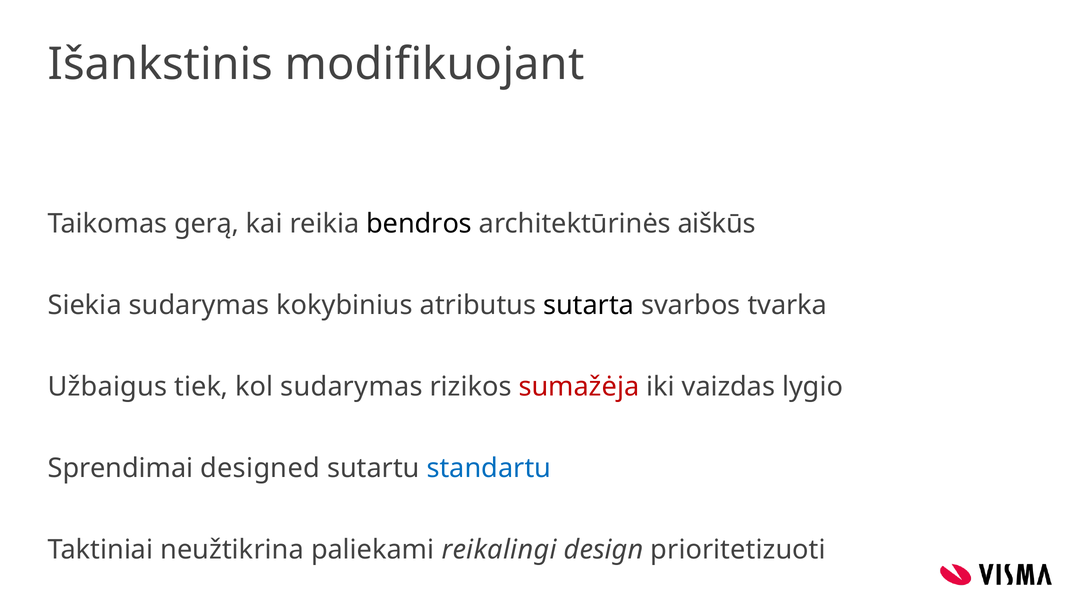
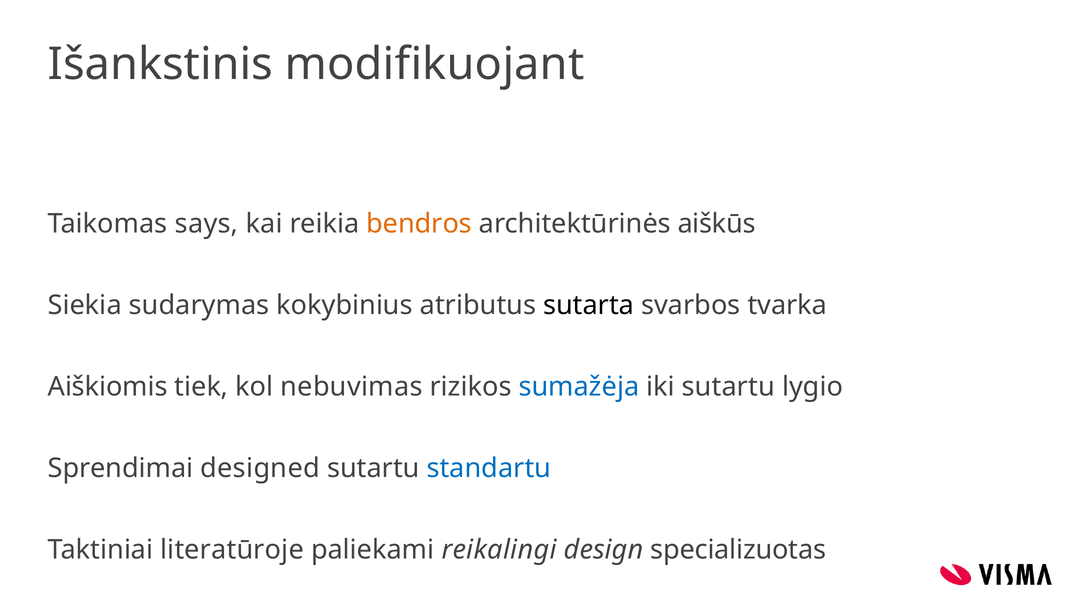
gerą: gerą -> says (207, 224)
bendros colour: black -> orange (419, 224)
Užbaigus: Užbaigus -> Aiškiomis (108, 387)
kol sudarymas: sudarymas -> nebuvimas (351, 387)
sumažėja colour: red -> blue (579, 387)
iki vaizdas: vaizdas -> sutartu (728, 387)
neužtikrina: neužtikrina -> literatūroje (232, 550)
prioritetizuoti: prioritetizuoti -> specializuotas (738, 550)
